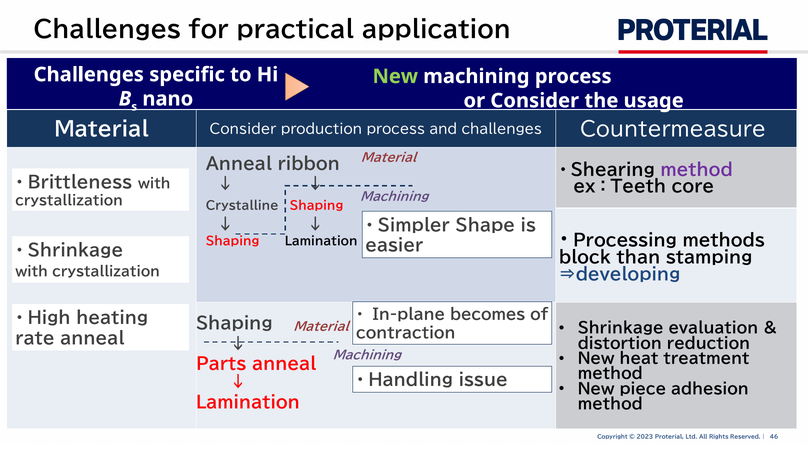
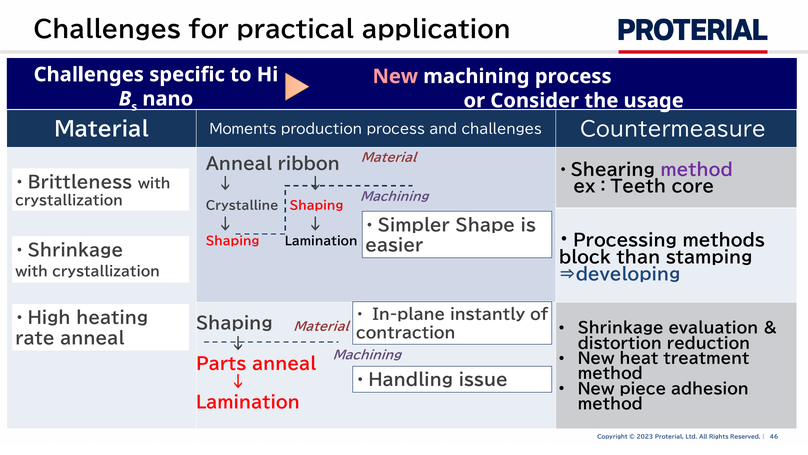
New colour: light green -> pink (395, 76)
Material Consider: Consider -> Moments (243, 129)
becomes: becomes -> instantly (488, 315)
